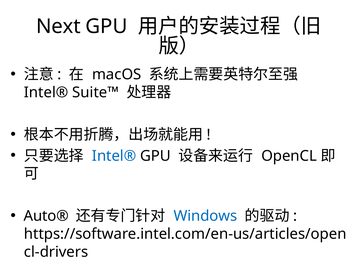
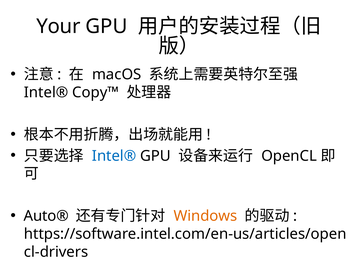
Next: Next -> Your (58, 26)
Suite™: Suite™ -> Copy™ (96, 92)
Windows colour: blue -> orange (205, 216)
